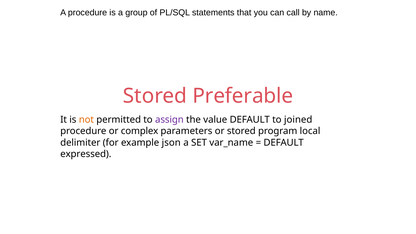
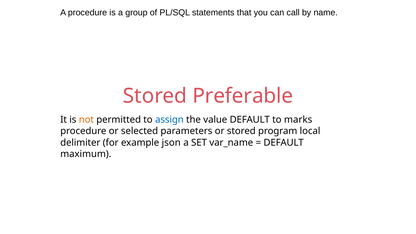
assign colour: purple -> blue (169, 120)
joined: joined -> marks (298, 120)
complex: complex -> selected (140, 131)
expressed: expressed -> maximum (86, 154)
